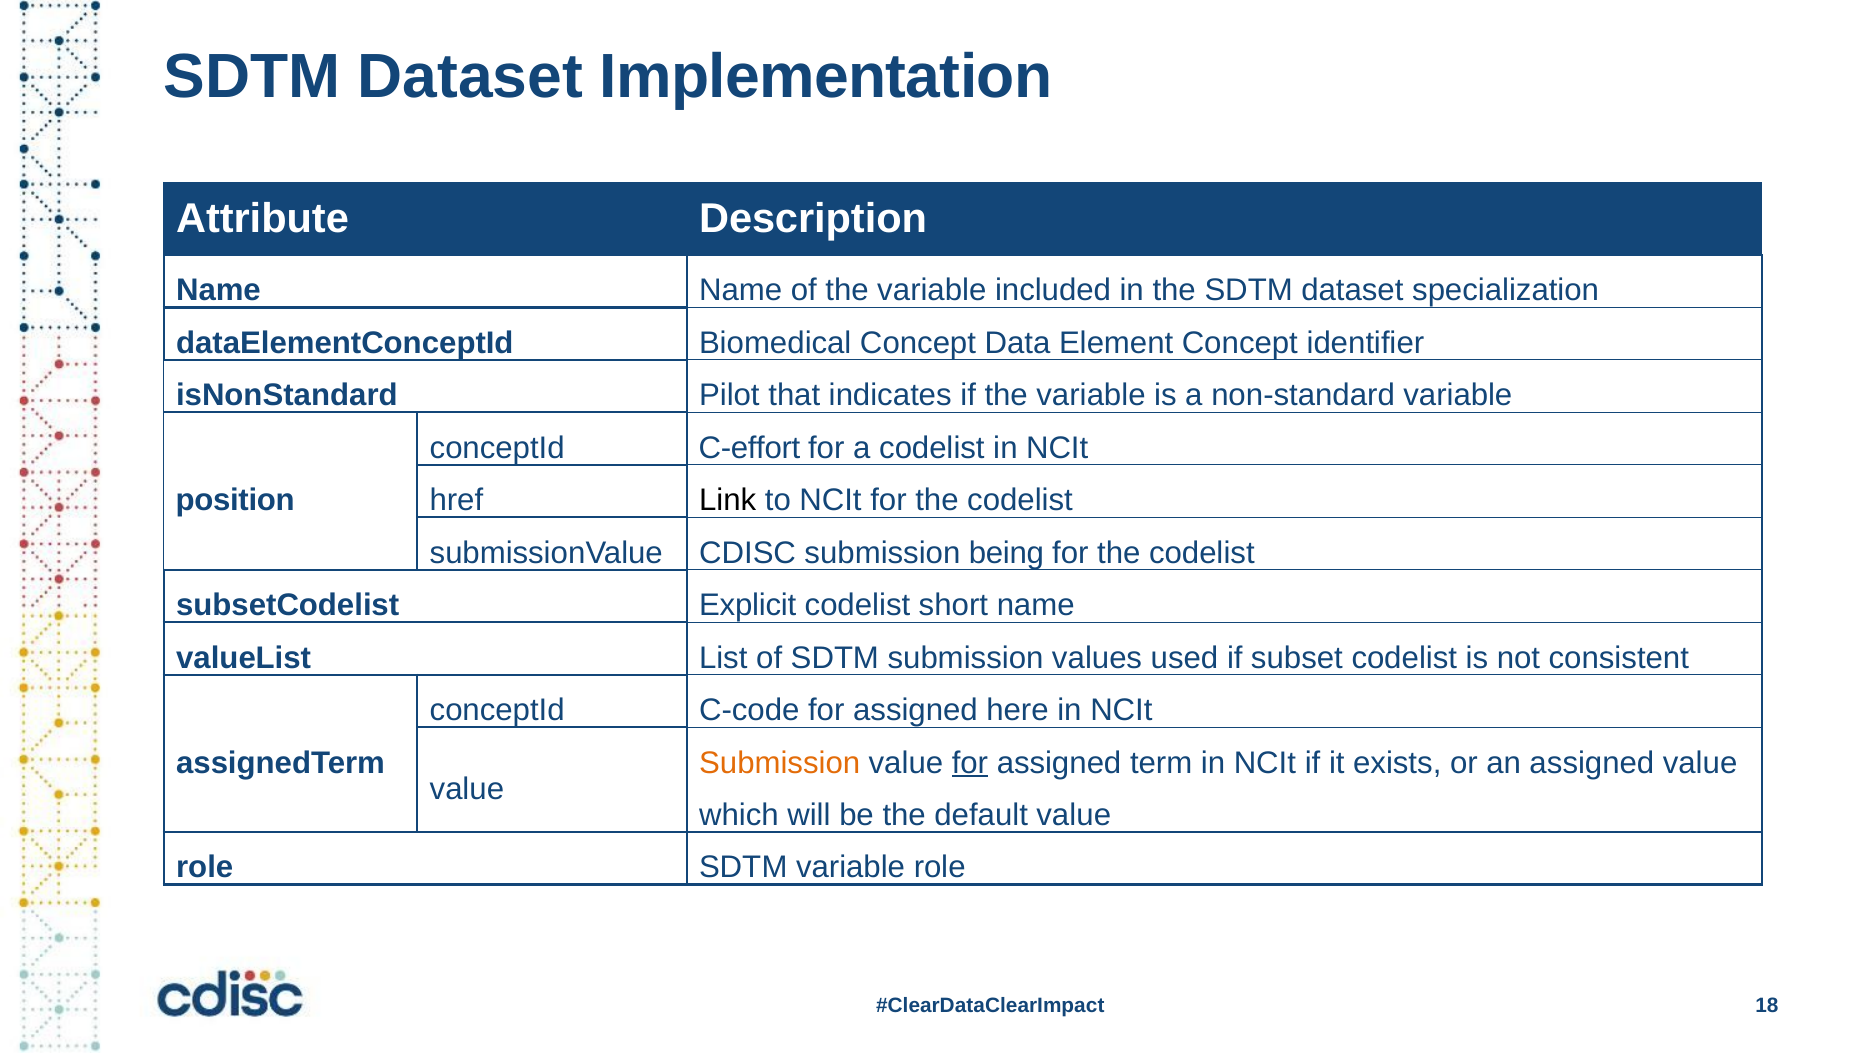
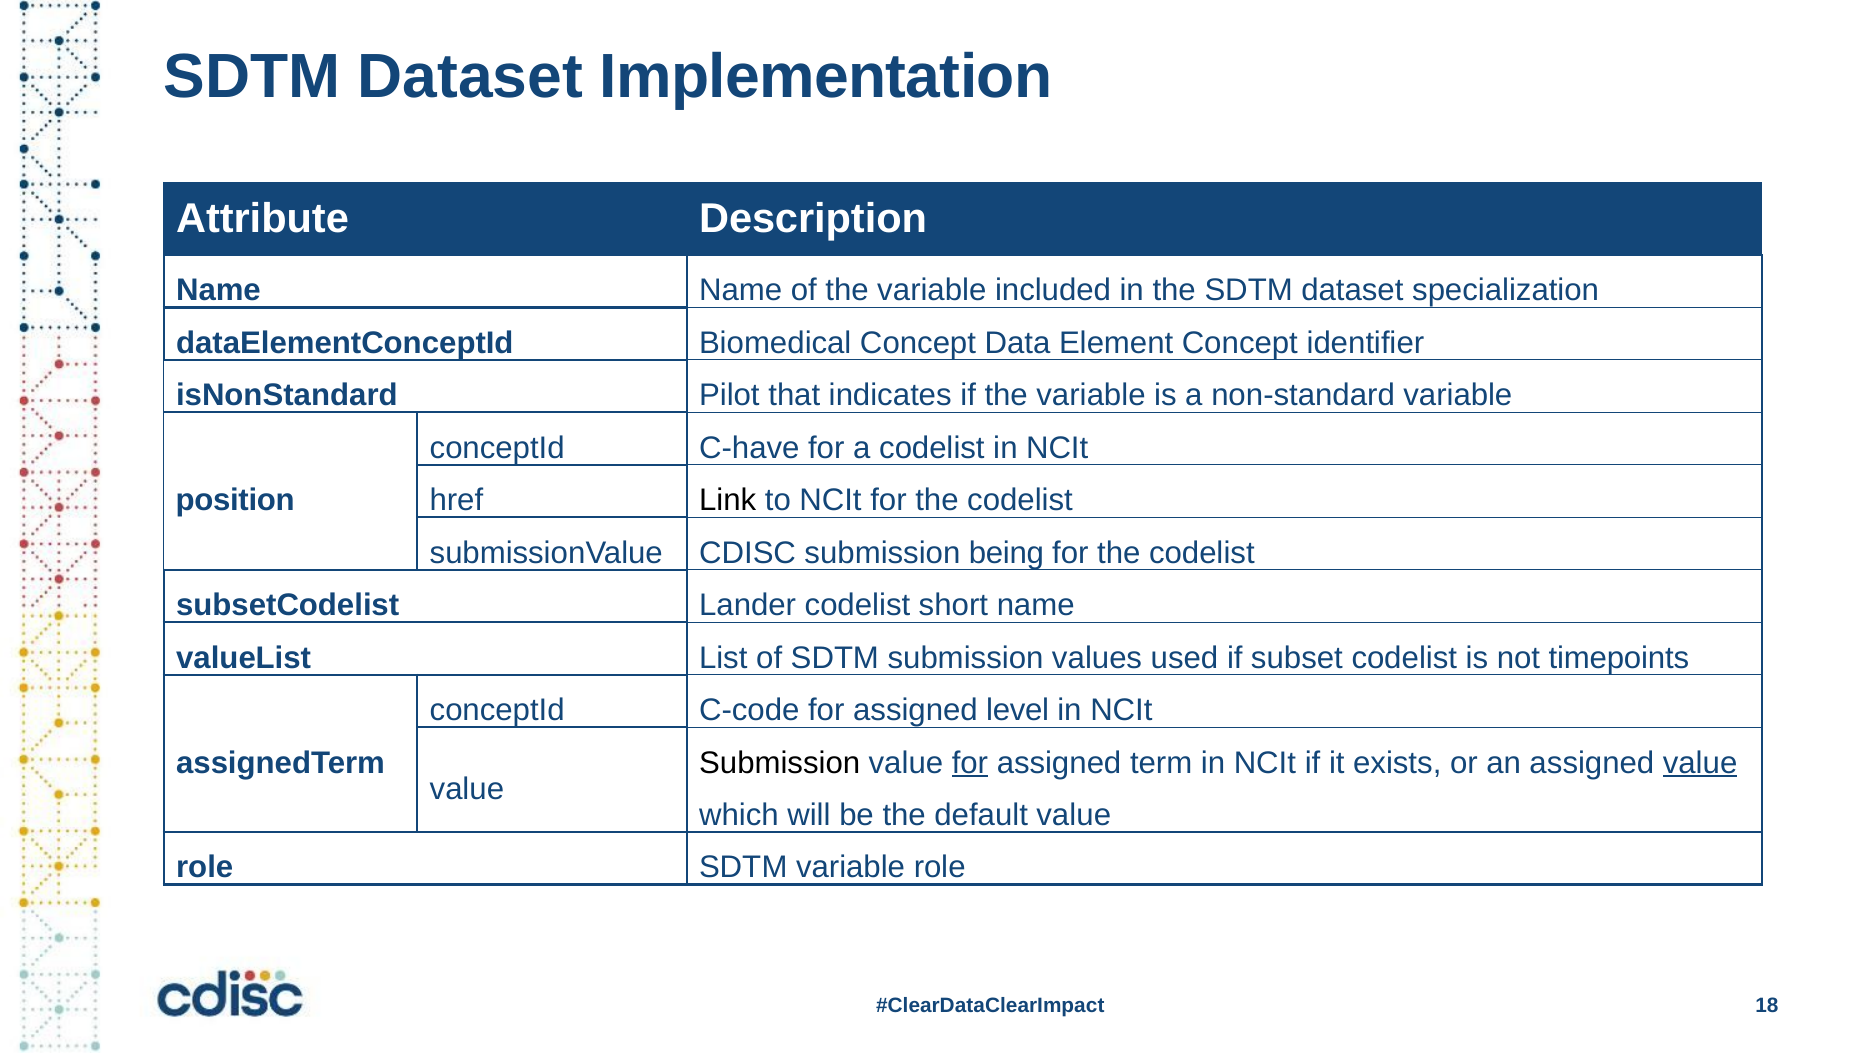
C-effort: C-effort -> C-have (749, 448)
Explicit: Explicit -> Lander (748, 605)
consistent: consistent -> timepoints (1619, 658)
here: here -> level (1018, 710)
Submission colour: orange -> black (780, 763)
value underline: none -> present (1700, 763)
